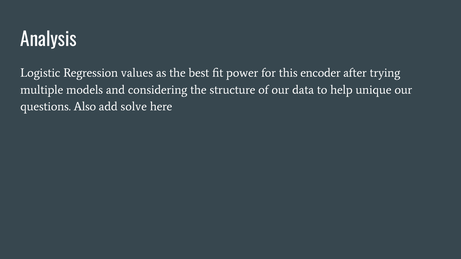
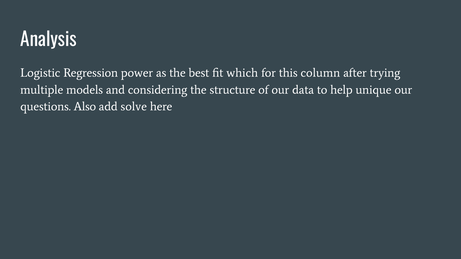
values: values -> power (137, 73)
power: power -> which (242, 73)
encoder: encoder -> column (320, 73)
